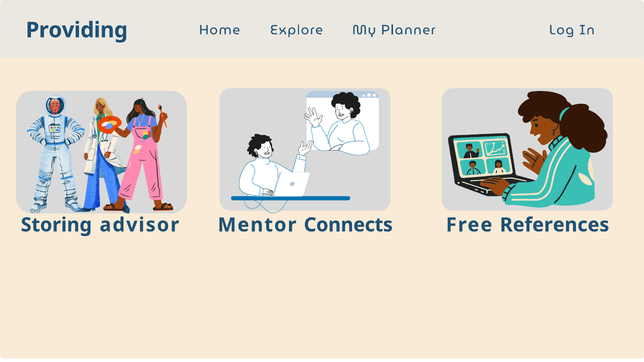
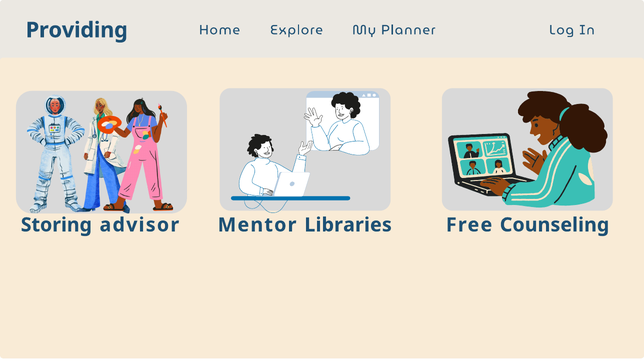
Connects: Connects -> Libraries (348, 225)
References: References -> Counseling (555, 225)
